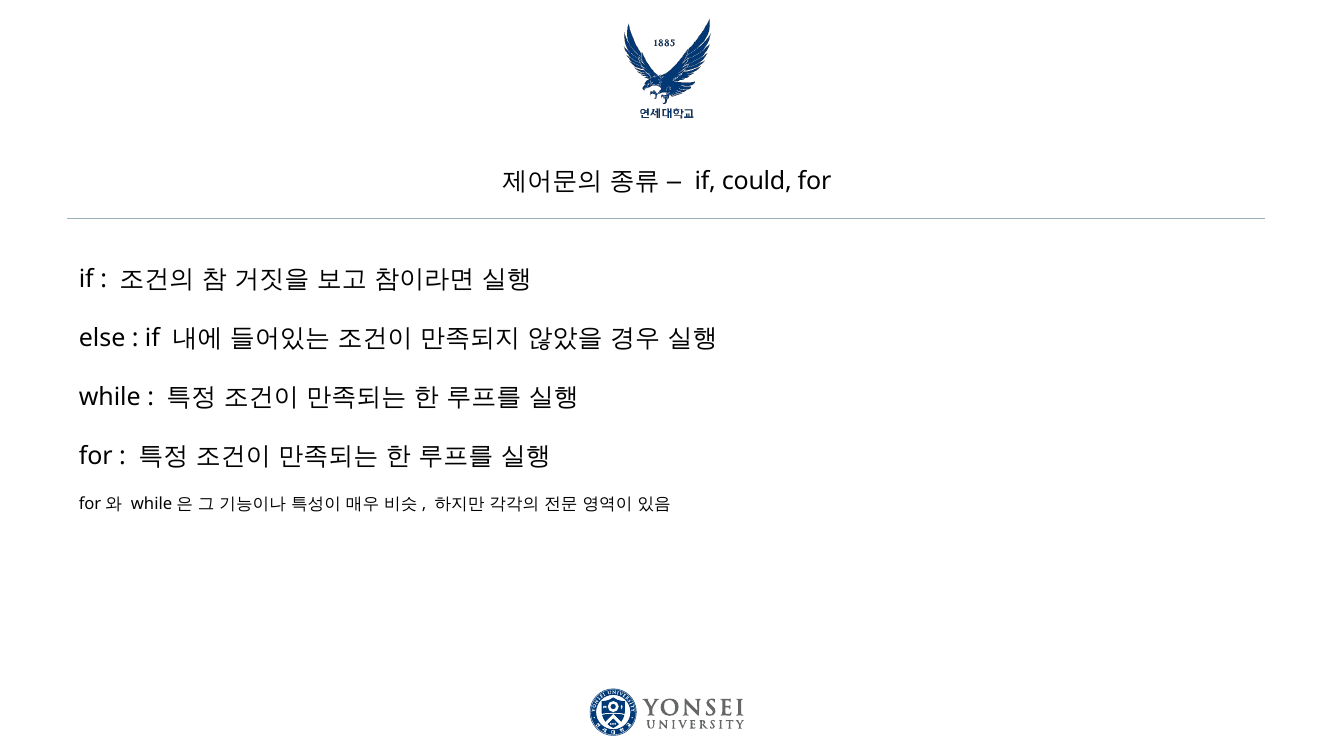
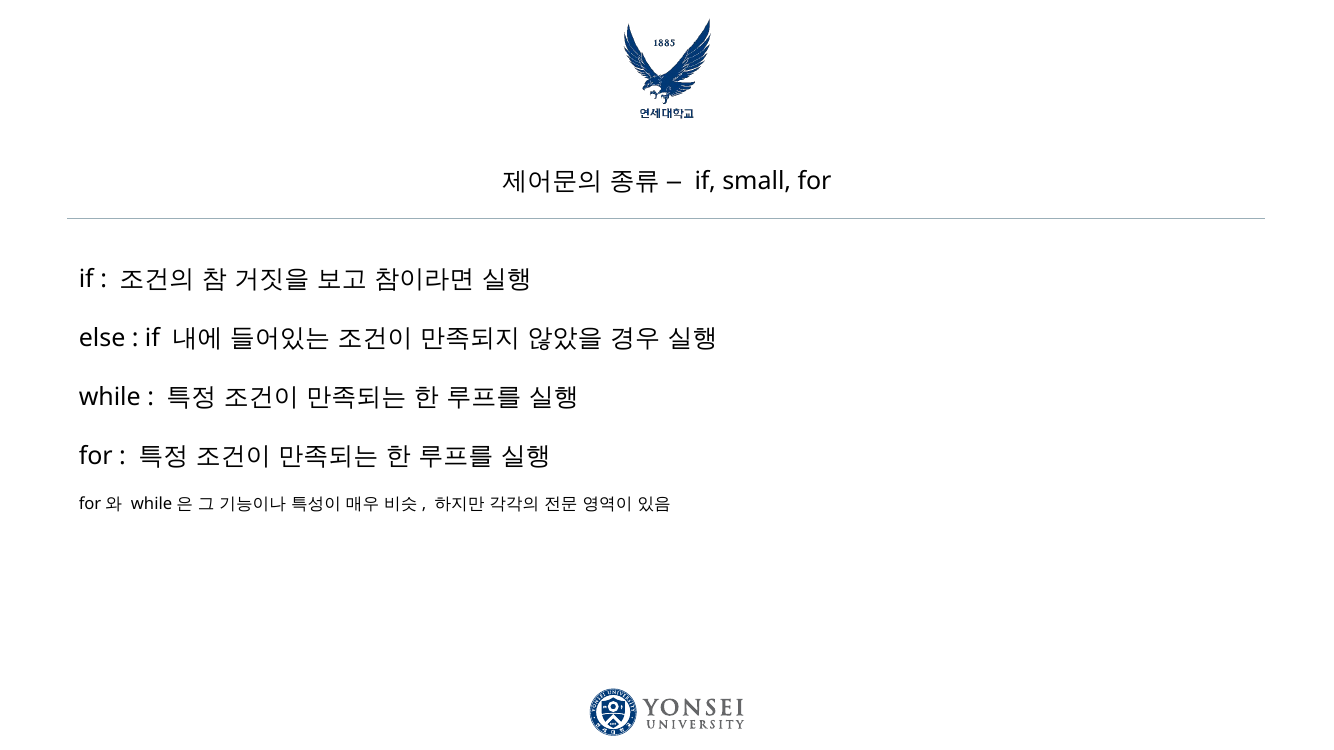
could: could -> small (757, 182)
